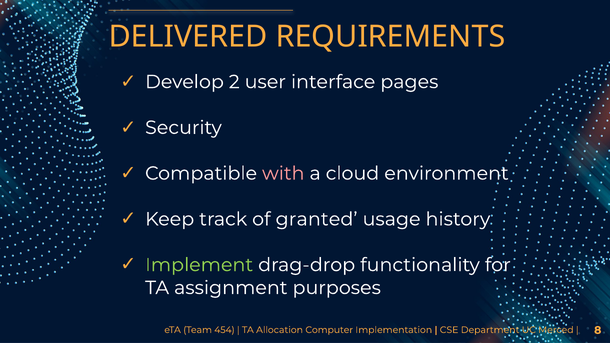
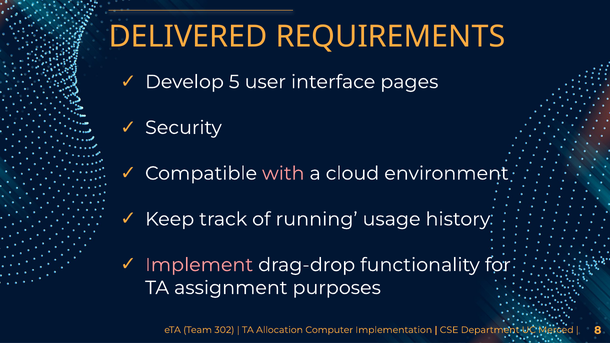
2: 2 -> 5 (234, 82)
granted: granted -> running (317, 219)
Implement colour: light green -> pink (199, 265)
454: 454 -> 302 (224, 330)
